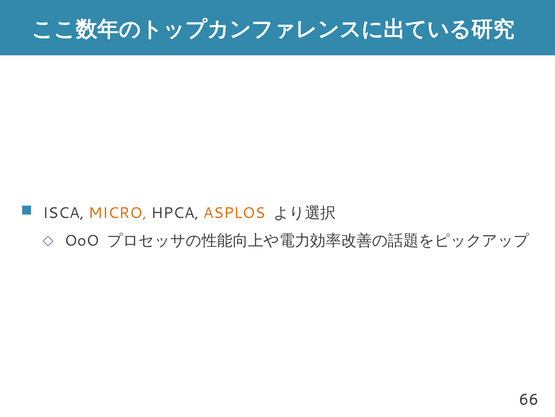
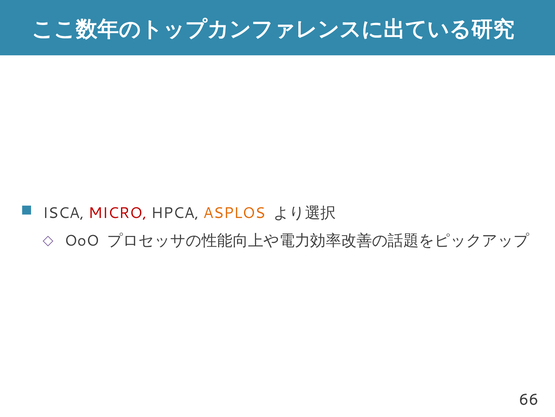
MICRO colour: orange -> red (118, 213)
